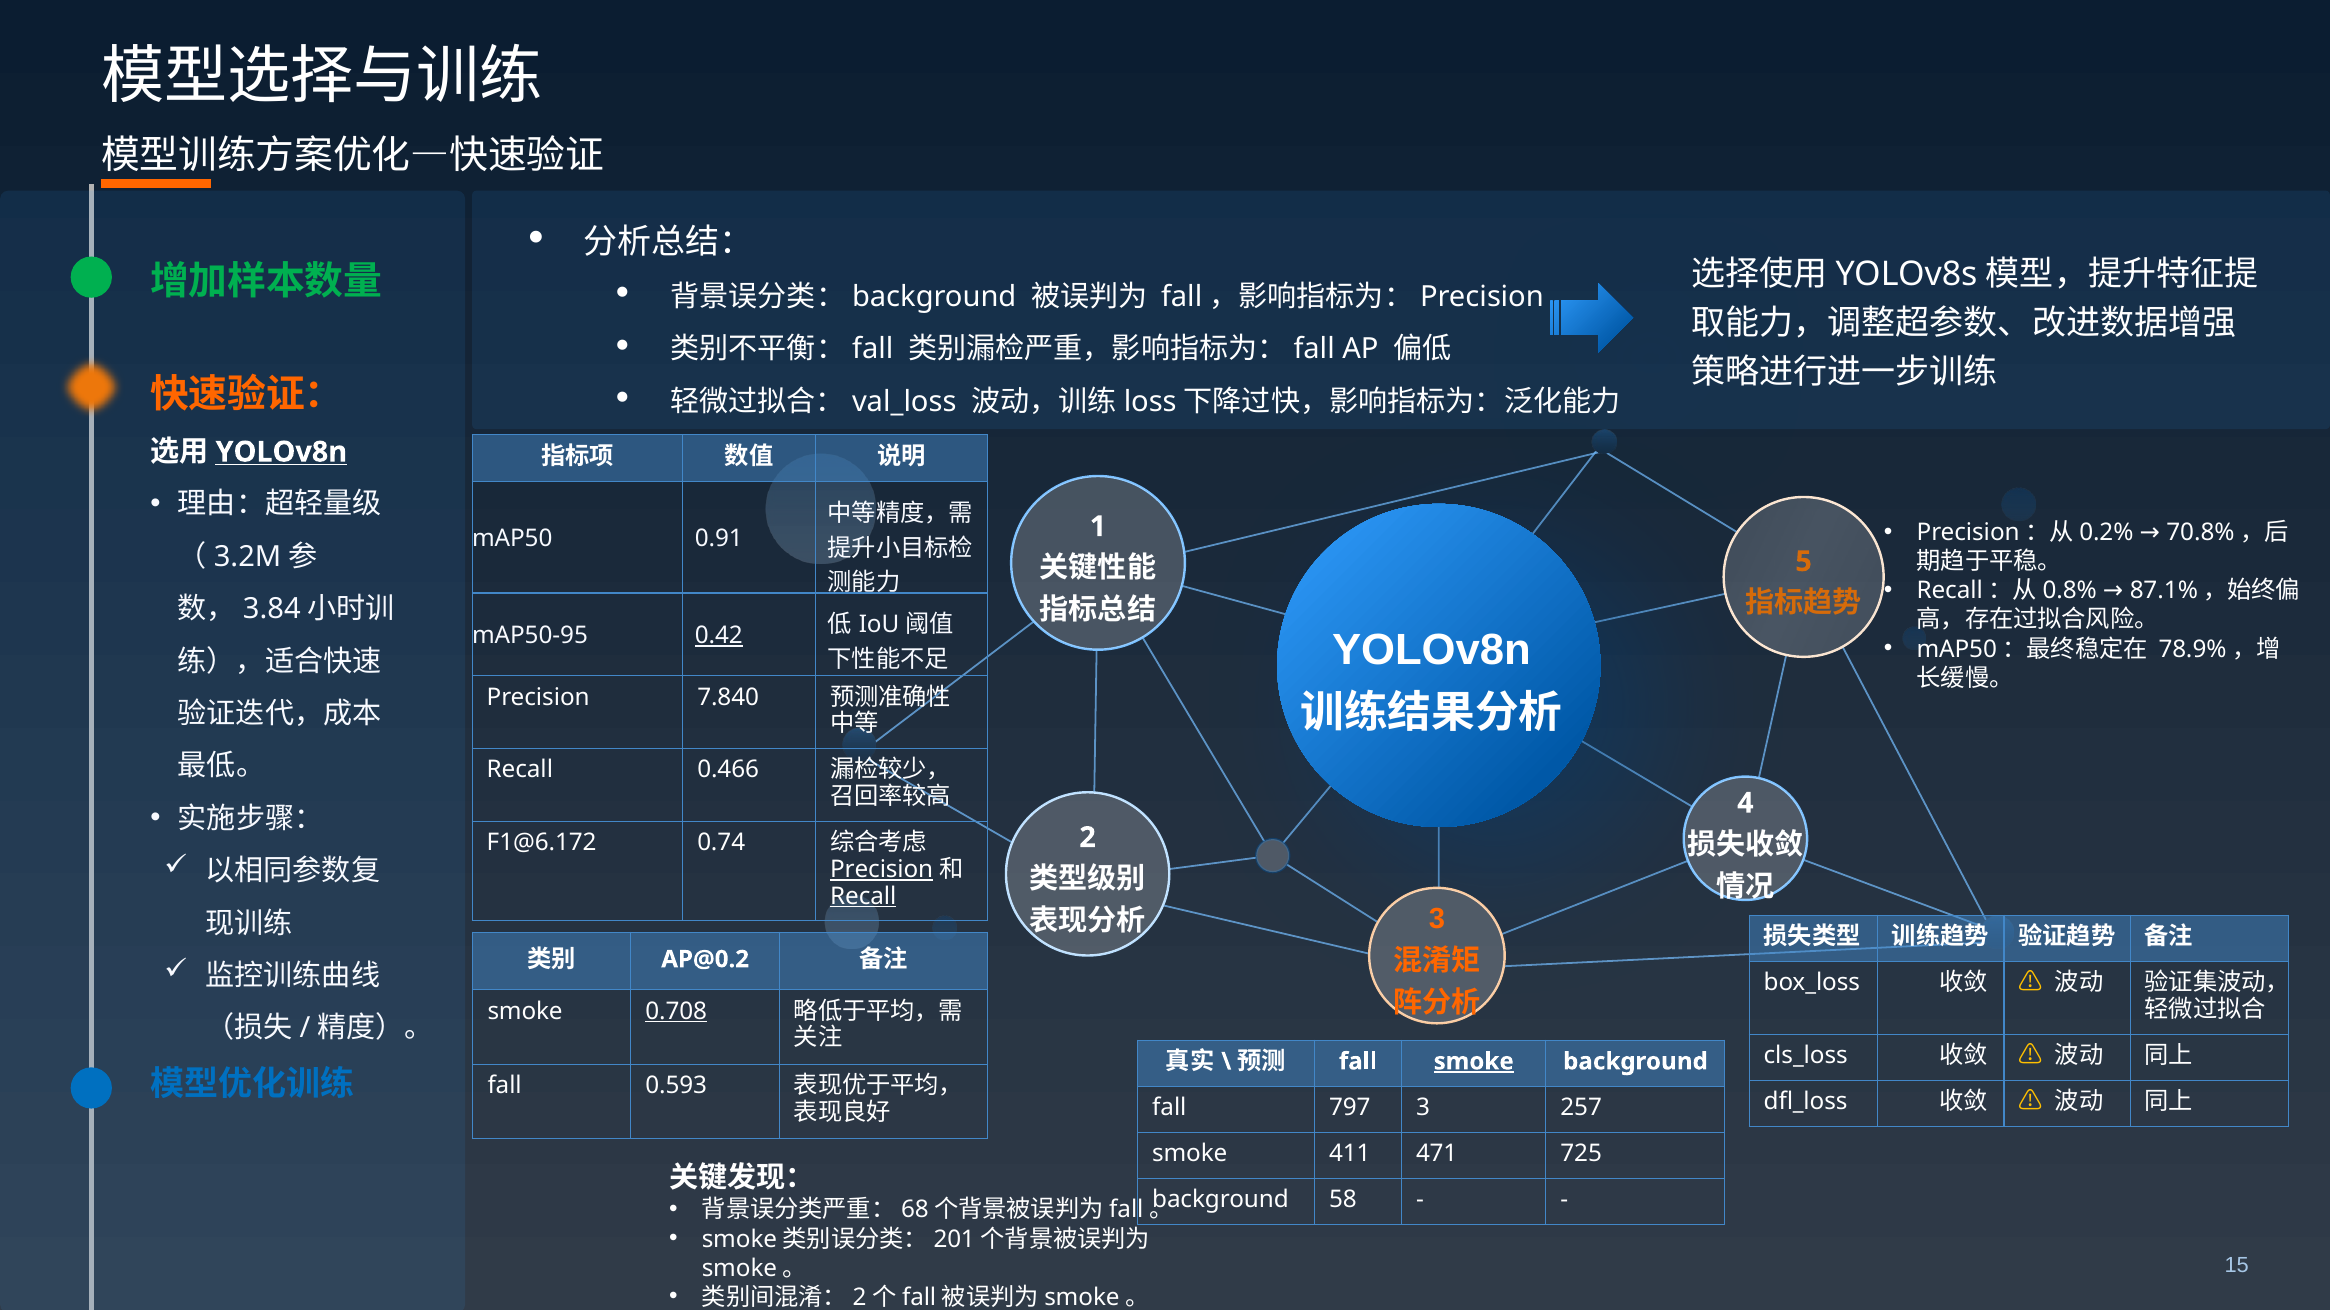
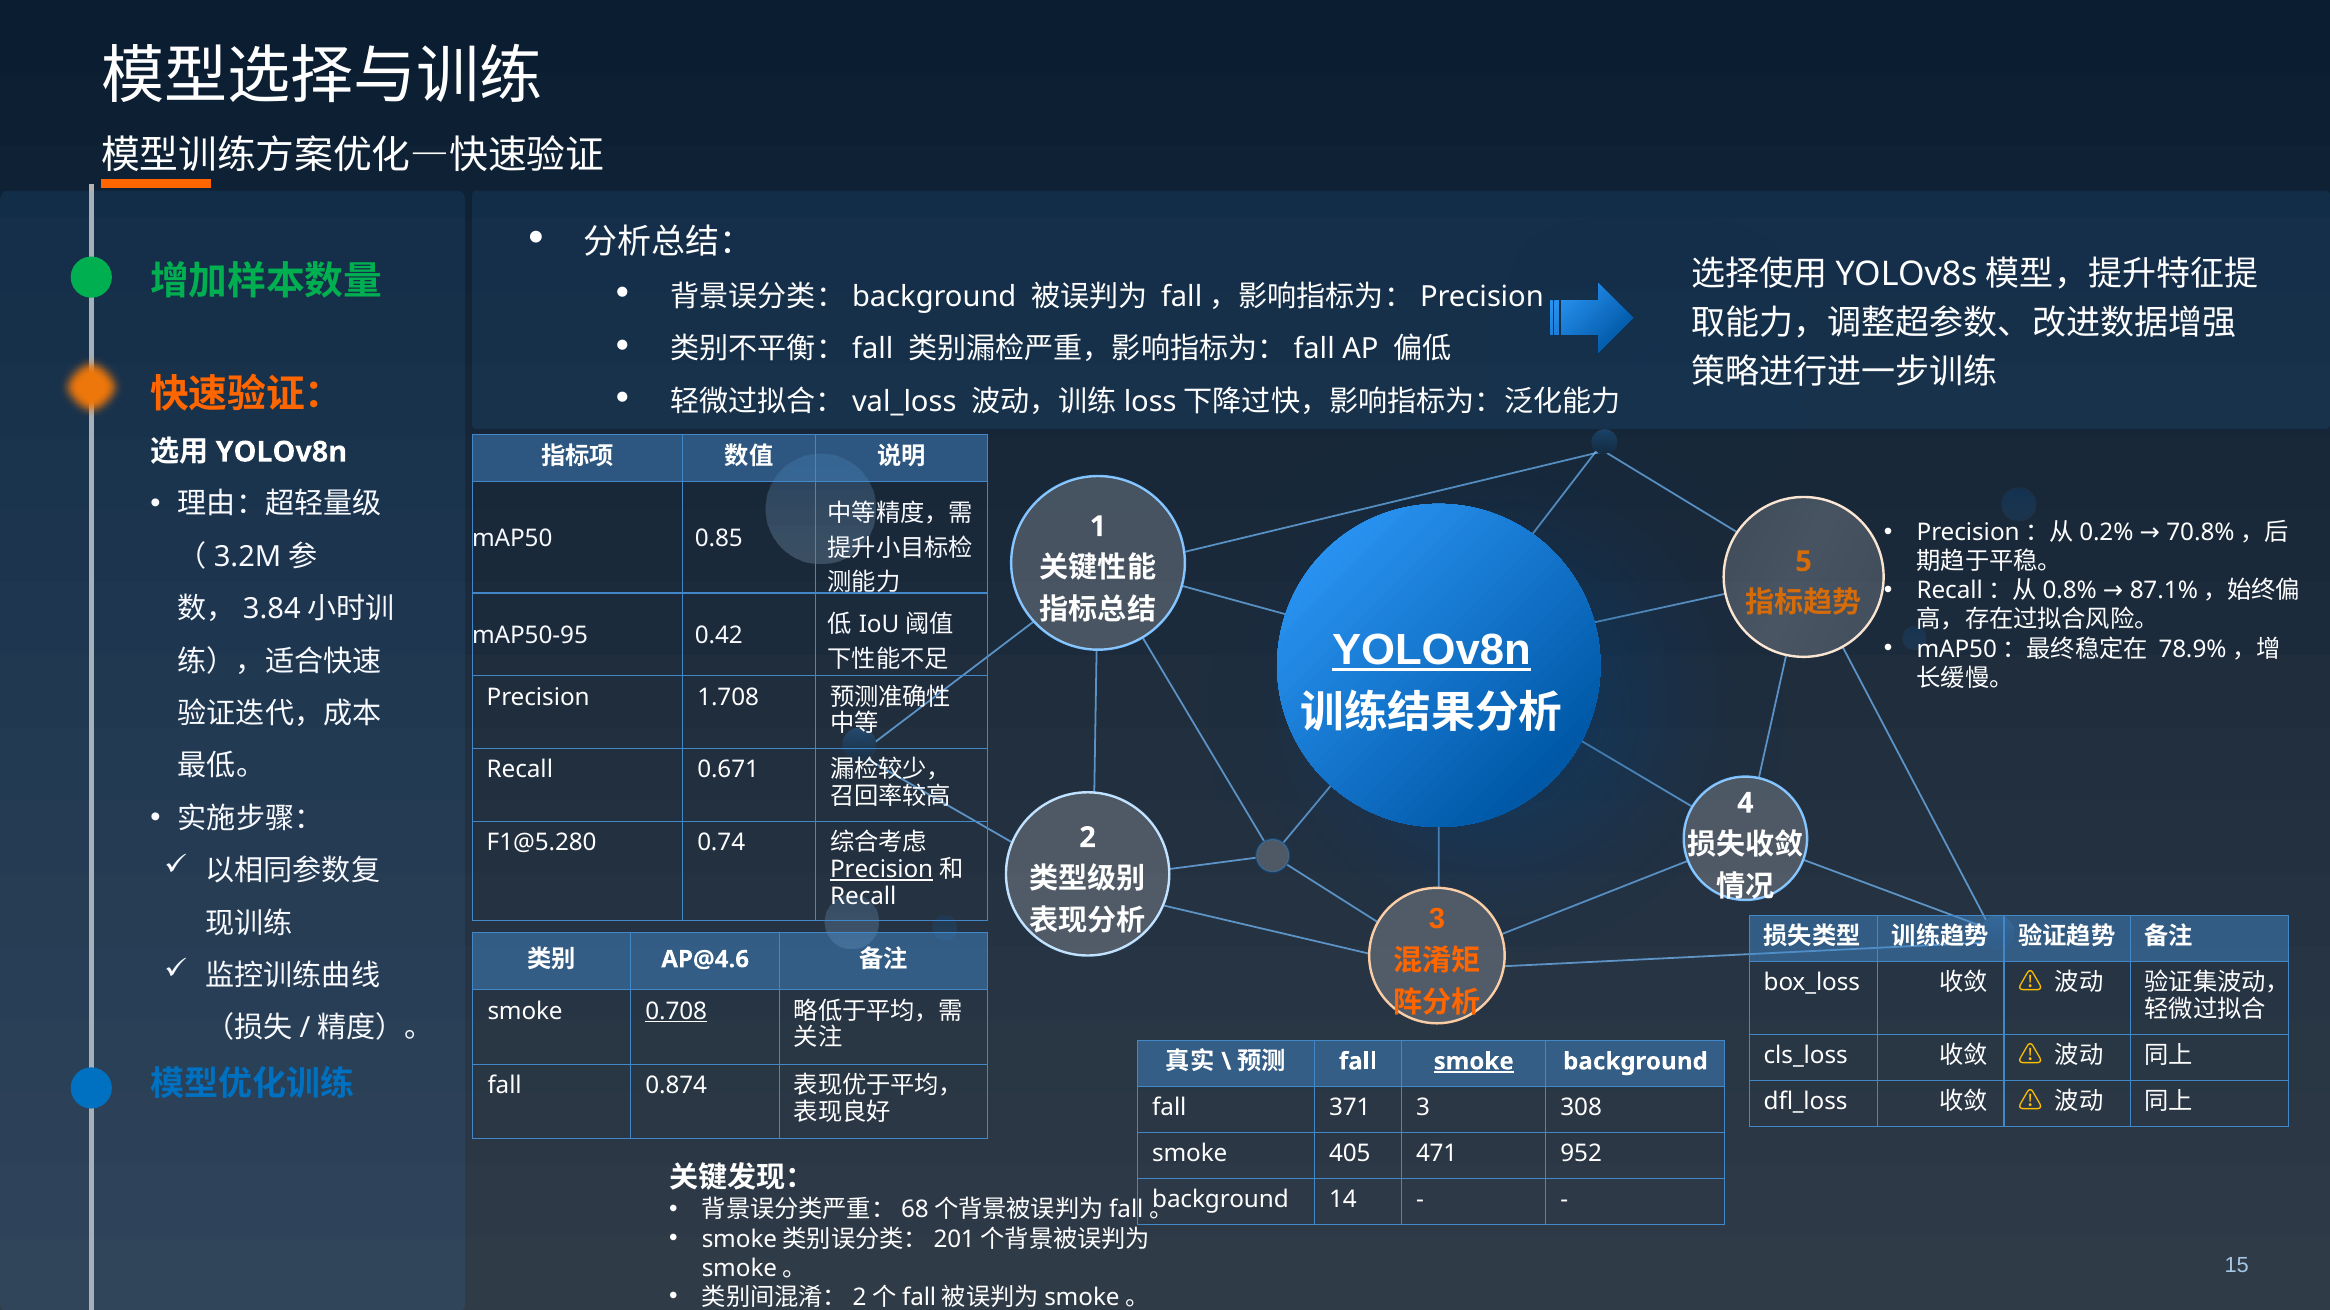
YOLOv8n underline: present -> none (281, 452)
0.91: 0.91 -> 0.85 (719, 539)
0.42 underline: present -> none (719, 636)
YOLOv8n underline: none -> present (1431, 651)
7.840: 7.840 -> 1.708 (728, 697)
0.466: 0.466 -> 0.671 (728, 770)
F1@6.172: F1@6.172 -> F1@5.280 (542, 843)
Recall underline: present -> none (863, 896)
AP@0.2: AP@0.2 -> AP@4.6 (705, 960)
0.593: 0.593 -> 0.874 (676, 1086)
797: 797 -> 371 (1350, 1108)
257: 257 -> 308 (1581, 1108)
411: 411 -> 405 (1350, 1154)
725: 725 -> 952 (1581, 1154)
58: 58 -> 14 (1343, 1200)
